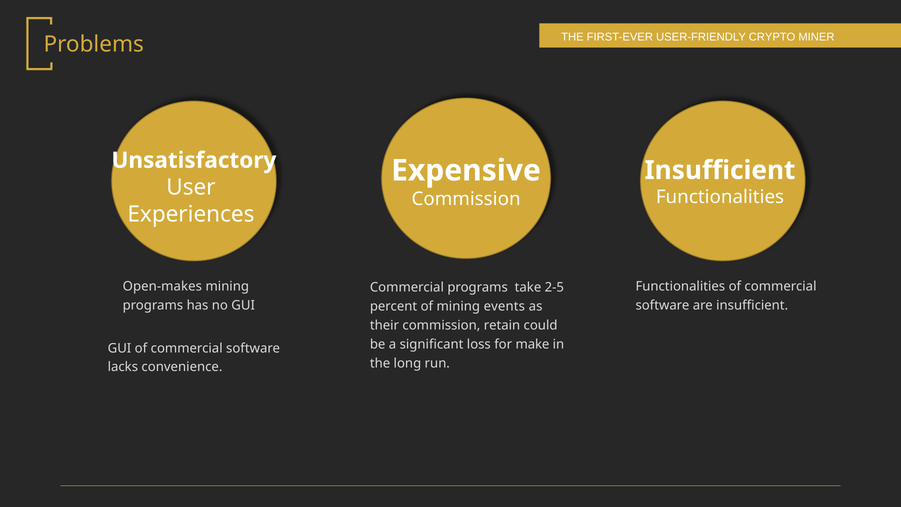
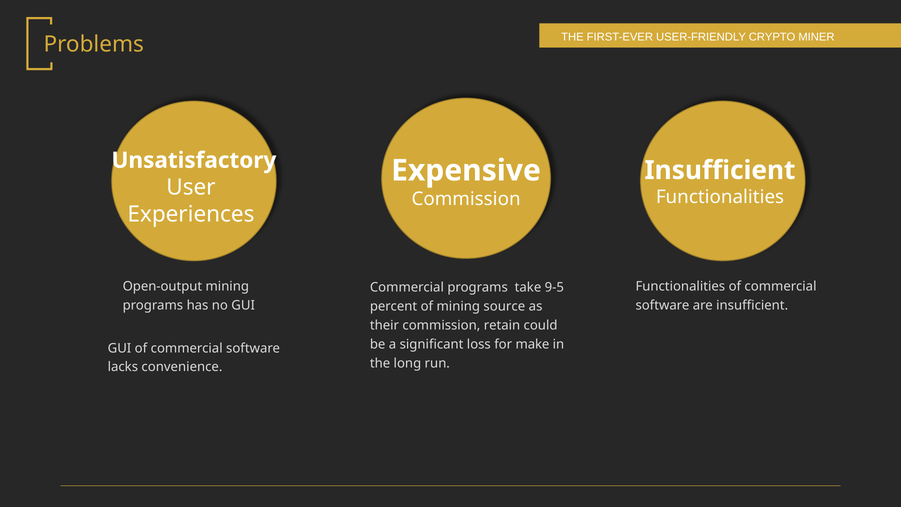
Open-makes: Open-makes -> Open-output (162, 286)
2-5: 2-5 -> 9-5 (554, 287)
events: events -> source (504, 306)
